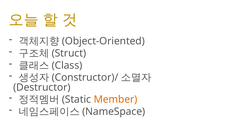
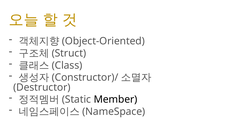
Member colour: orange -> black (116, 99)
